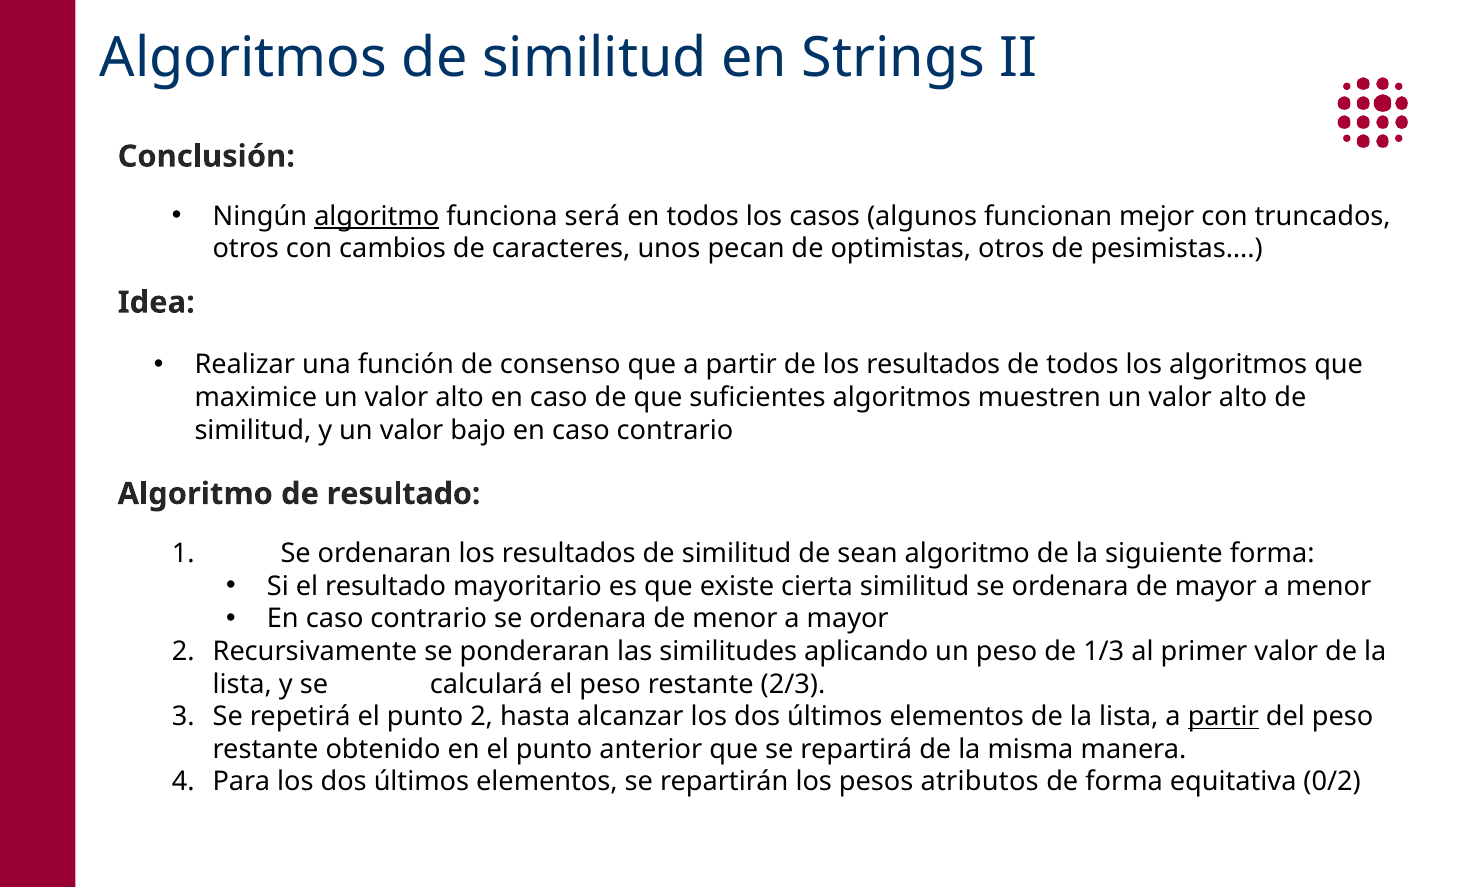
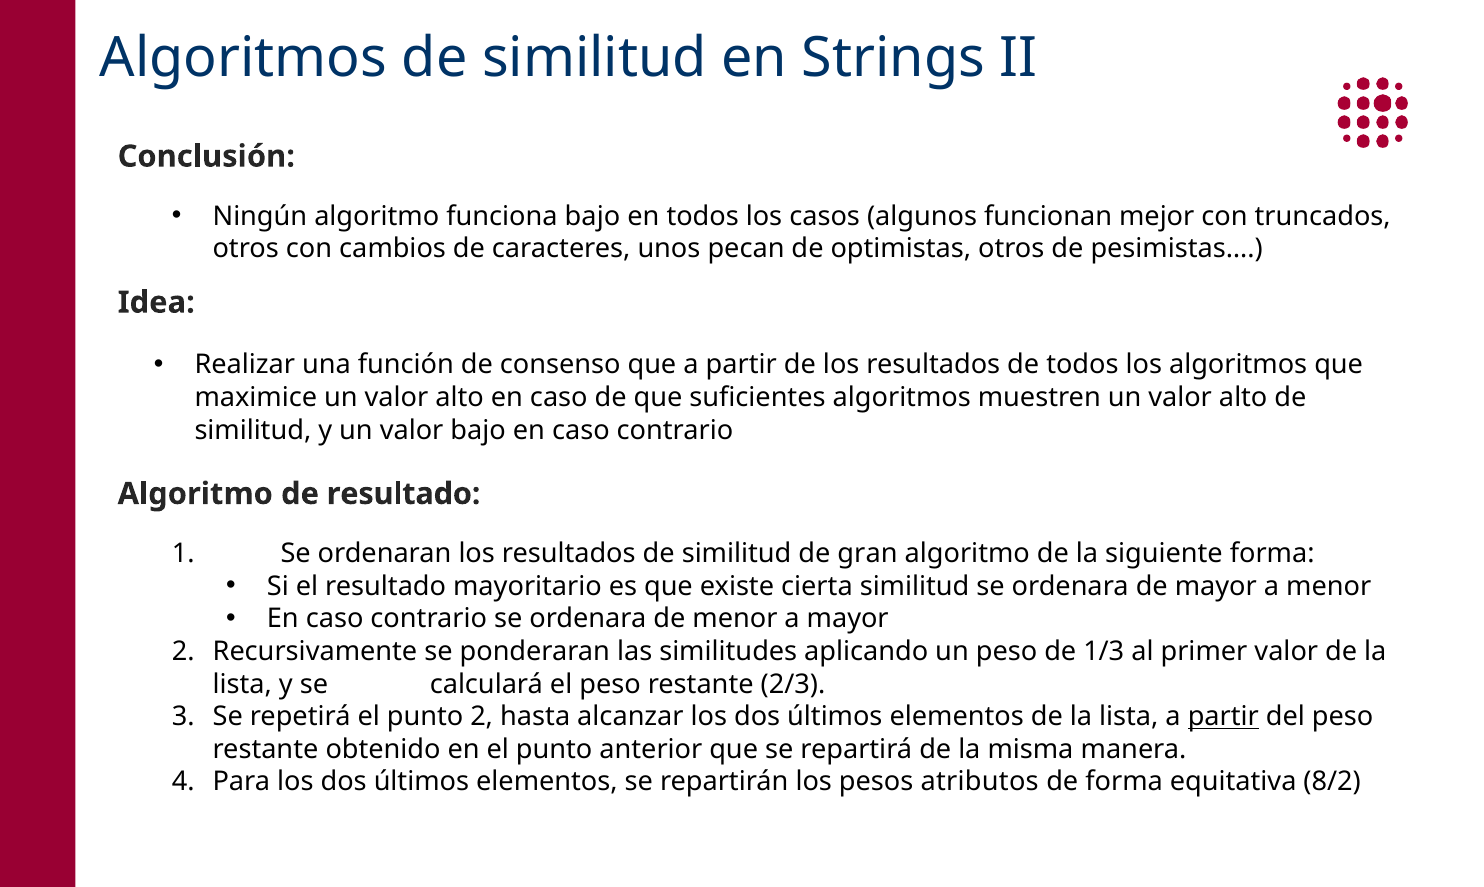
algoritmo underline: present -> none (377, 216)
funciona será: será -> bajo (592, 216)
sean: sean -> gran (868, 554)
0/2: 0/2 -> 8/2 (1332, 782)
